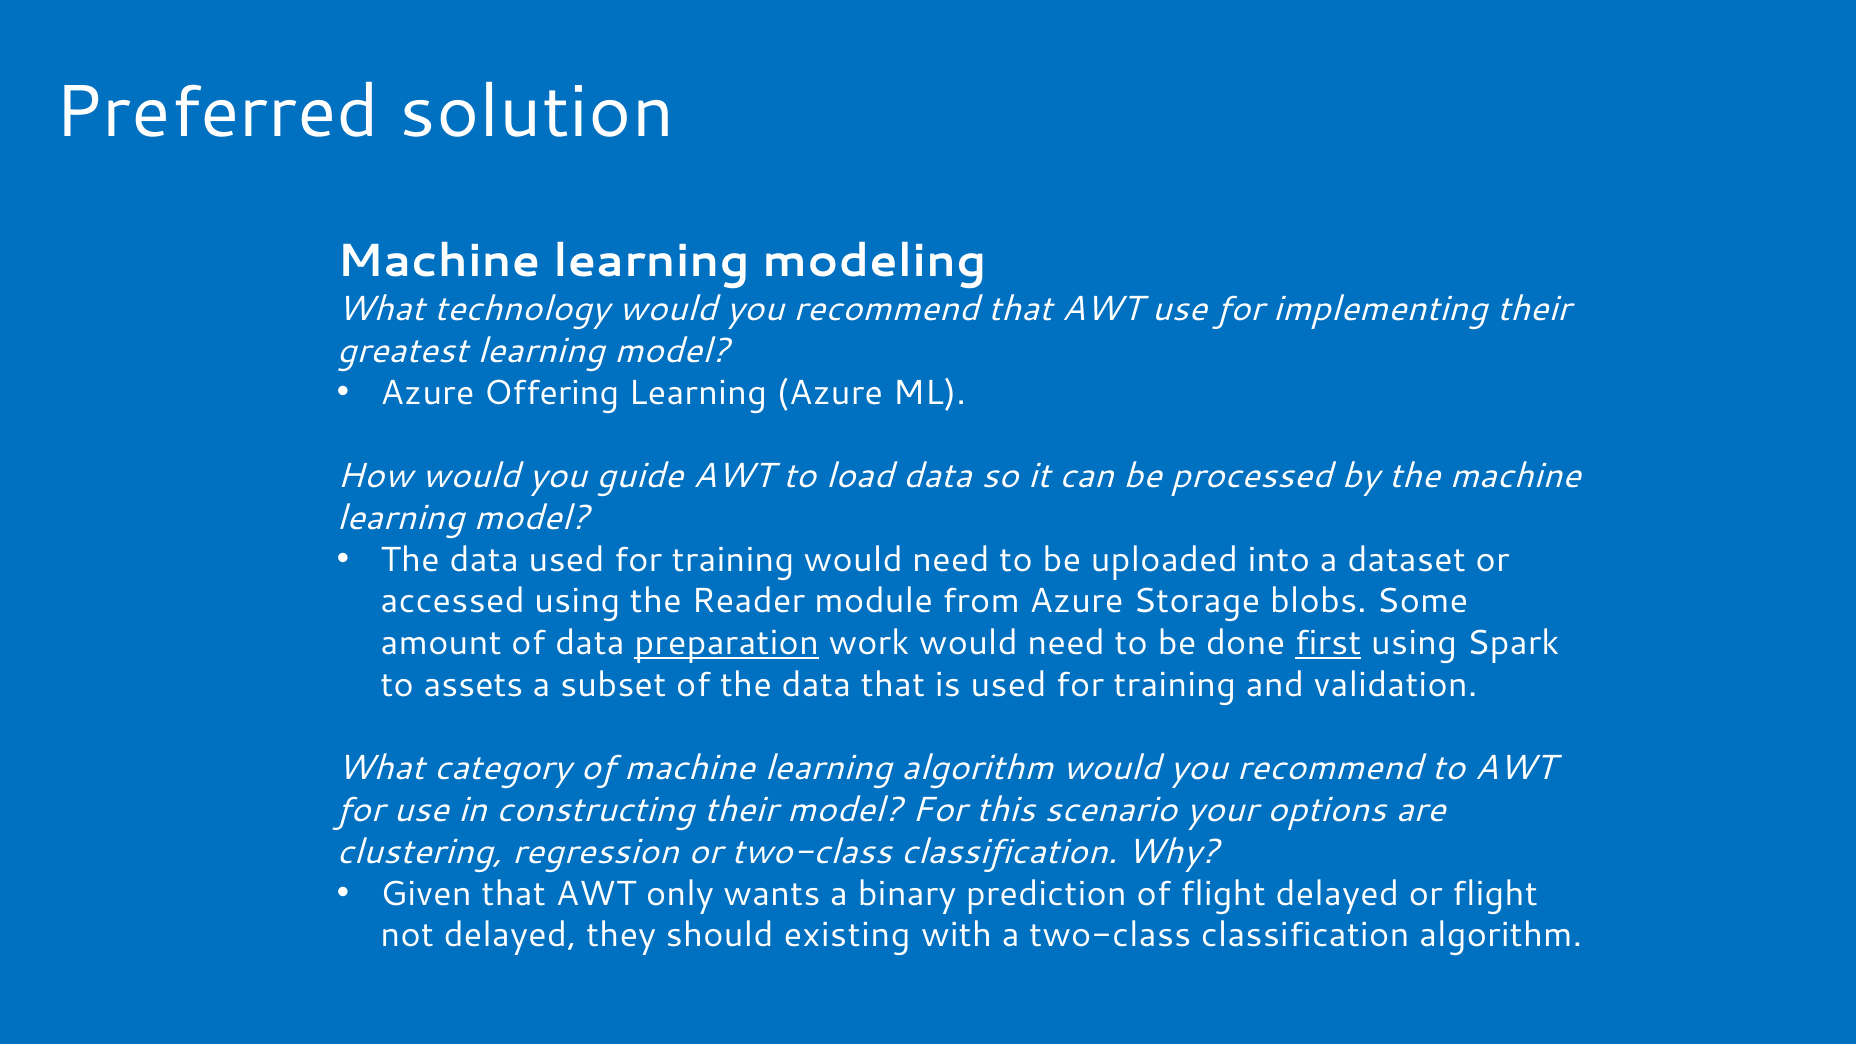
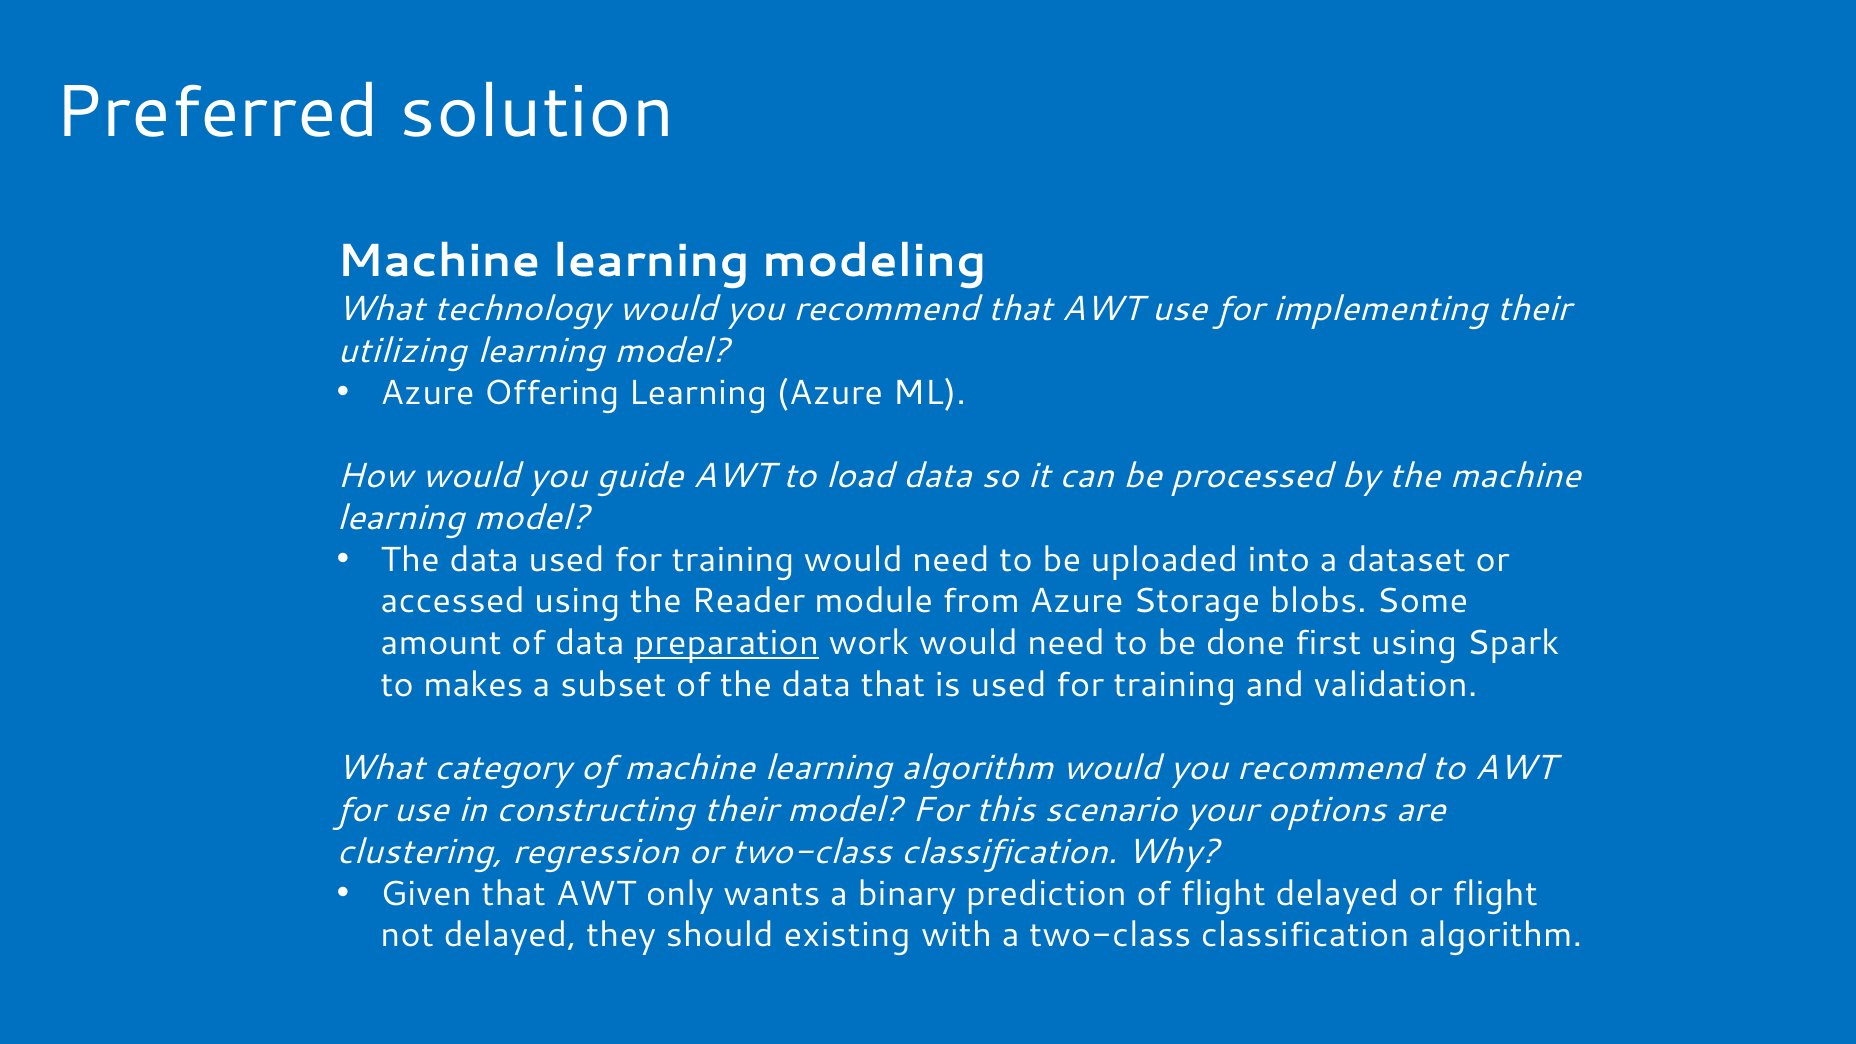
greatest: greatest -> utilizing (402, 351)
first underline: present -> none (1328, 643)
assets: assets -> makes (473, 685)
